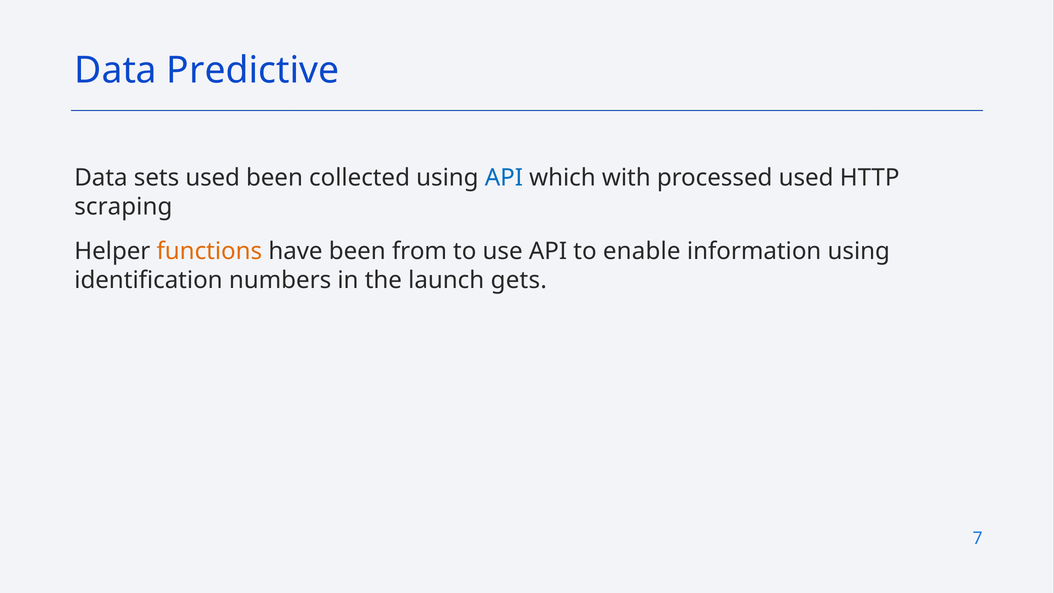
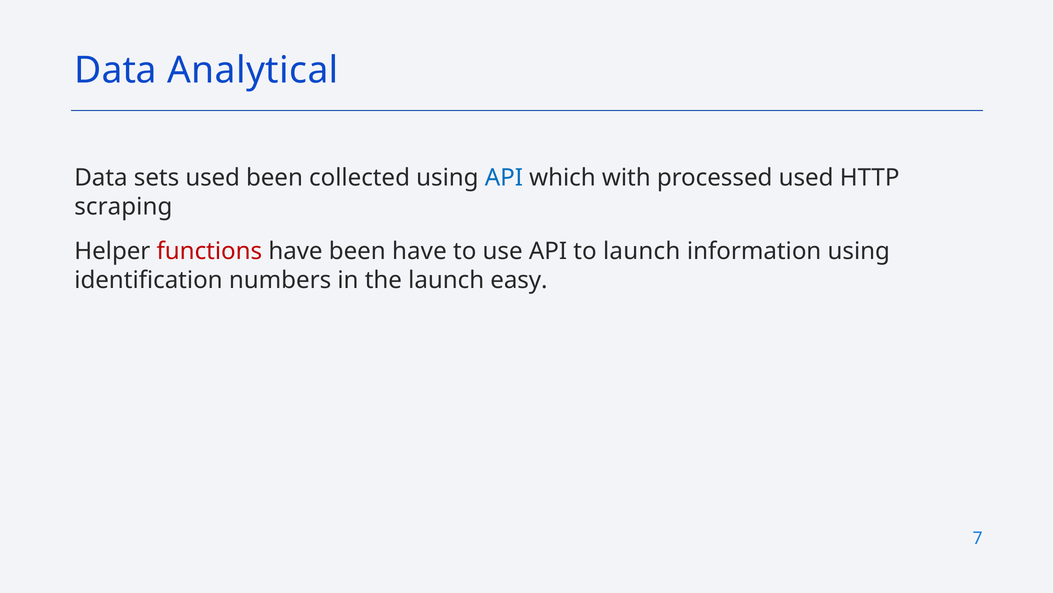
Predictive: Predictive -> Analytical (253, 70)
functions colour: orange -> red (209, 251)
been from: from -> have (419, 251)
to enable: enable -> launch (642, 251)
gets: gets -> easy (519, 280)
